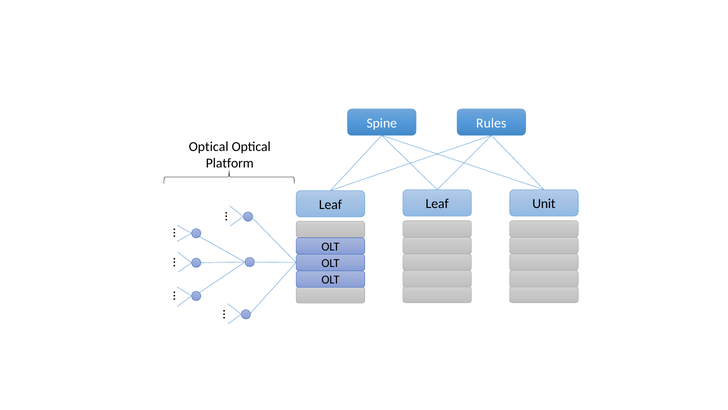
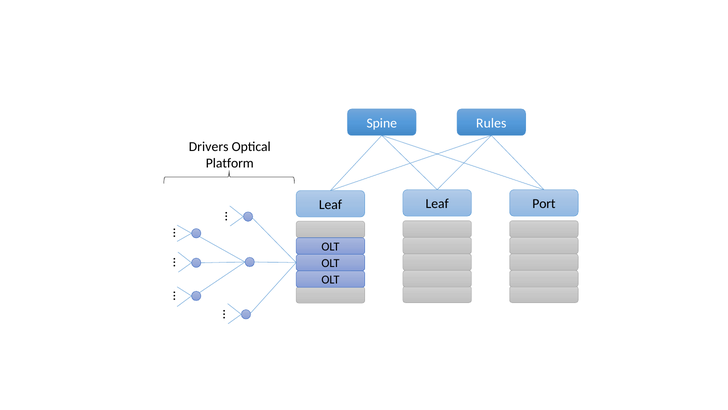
Optical: Optical -> Drivers (209, 147)
Unit: Unit -> Port (544, 204)
